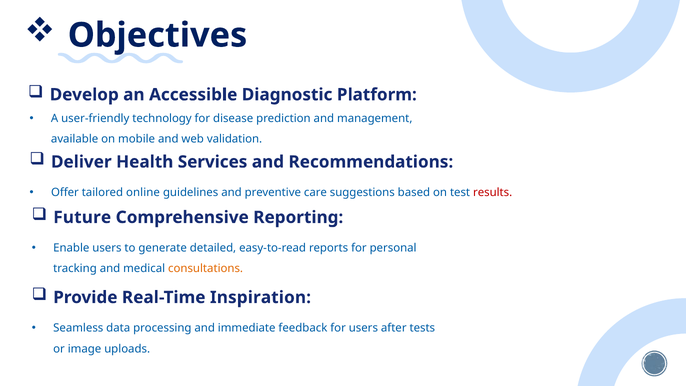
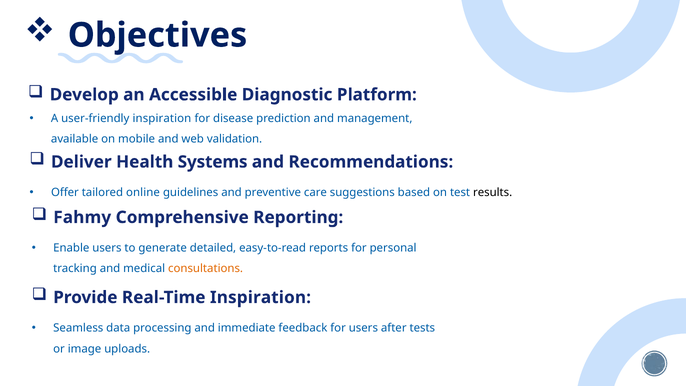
user-friendly technology: technology -> inspiration (162, 119)
Services: Services -> Systems (213, 162)
results colour: red -> black (493, 193)
Future: Future -> Fahmy (82, 217)
